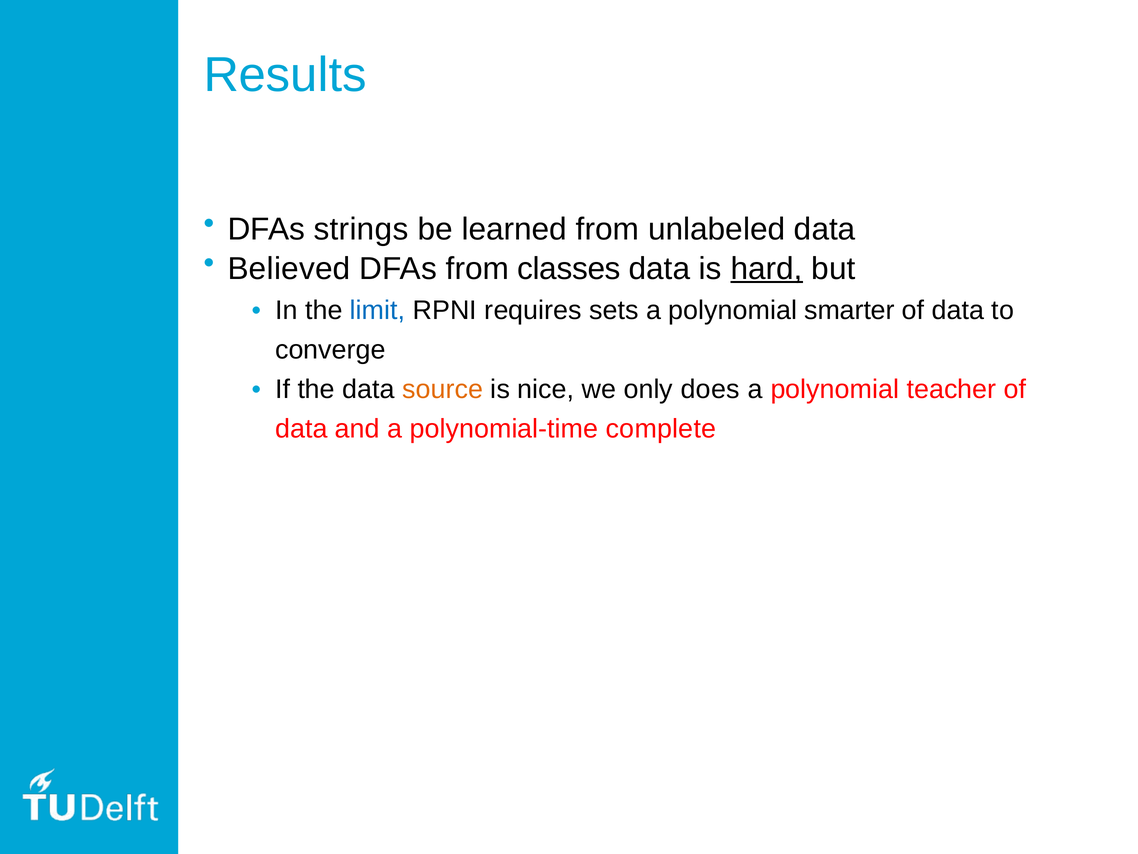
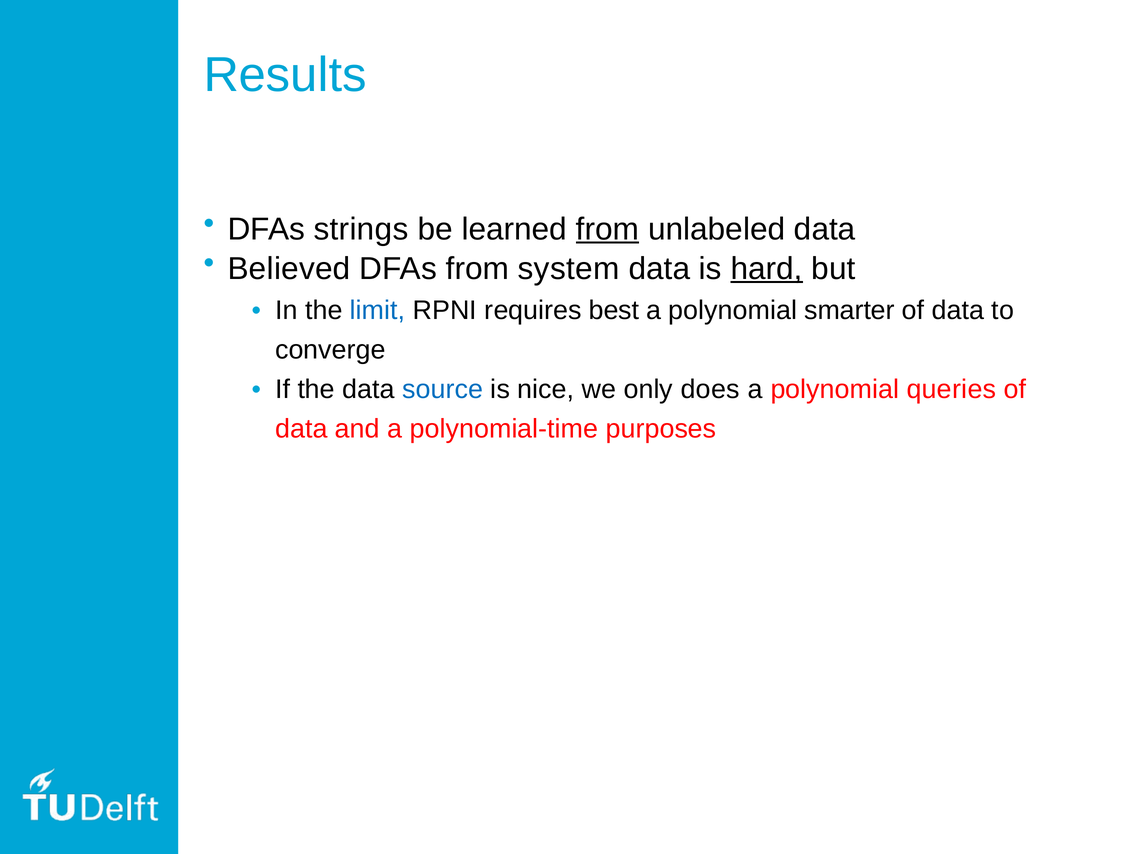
from underline: none -> present (608, 229)
classes: classes -> system (569, 268)
sets: sets -> best (614, 310)
source colour: orange -> blue (443, 389)
teacher: teacher -> queries (951, 389)
complete: complete -> purposes (661, 429)
